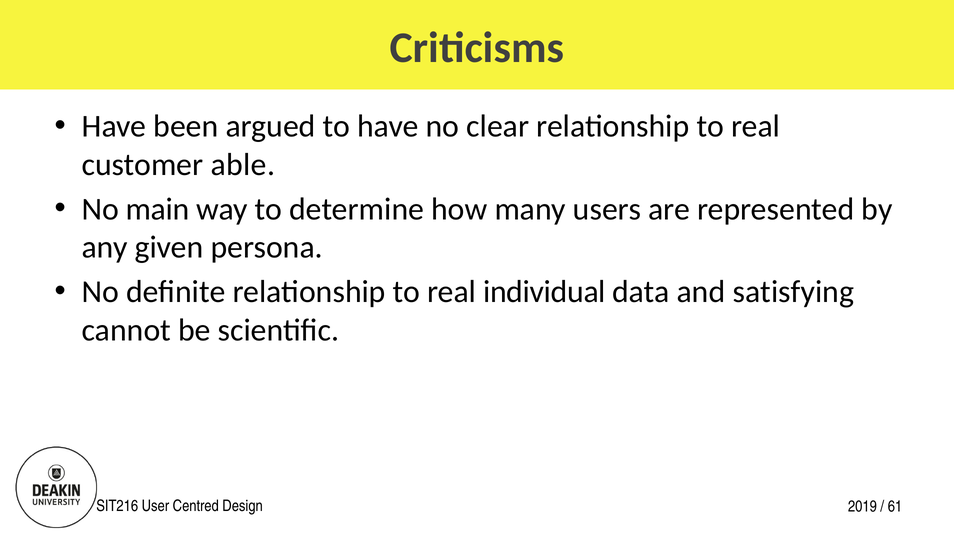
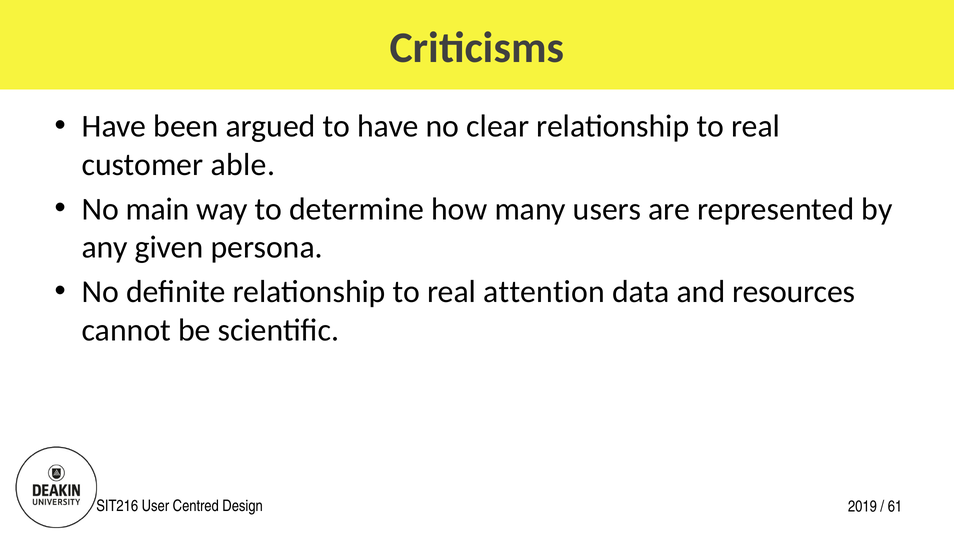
individual: individual -> attention (544, 292)
satisfying: satisfying -> resources (794, 292)
